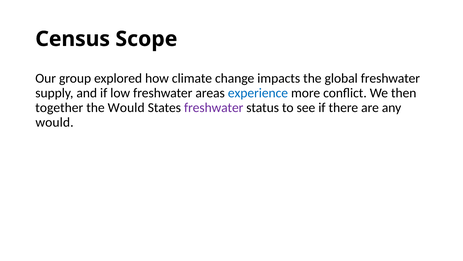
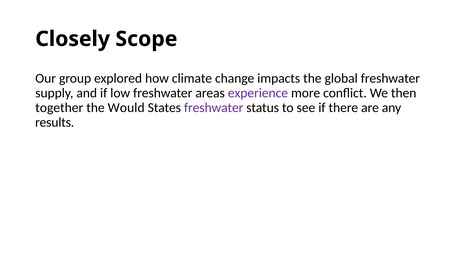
Census: Census -> Closely (73, 39)
experience colour: blue -> purple (258, 93)
would: would -> results (55, 122)
